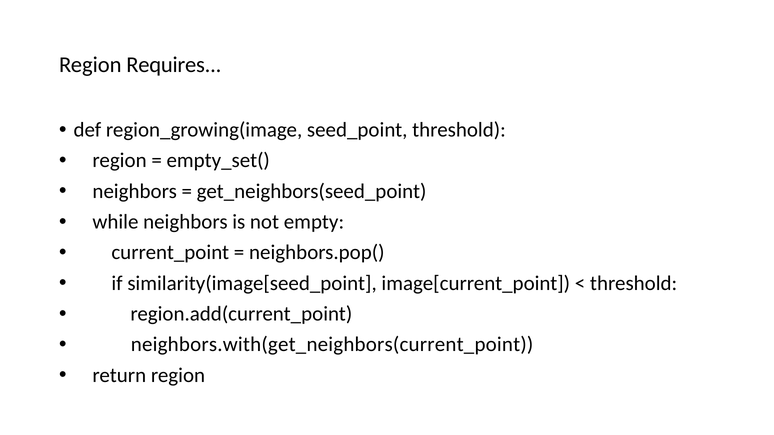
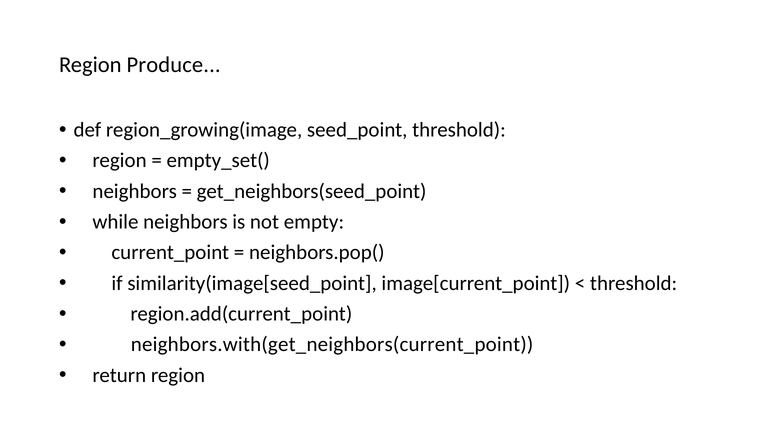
Requires: Requires -> Produce (174, 65)
